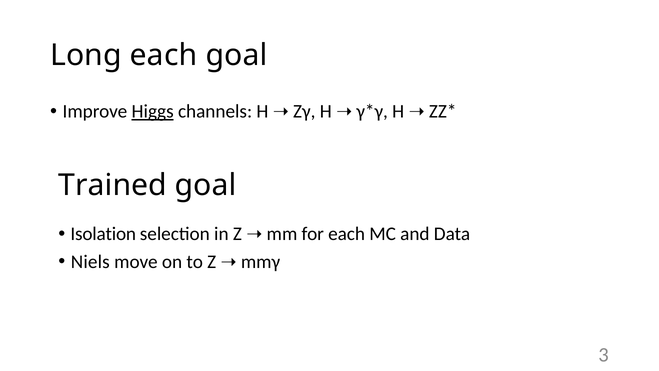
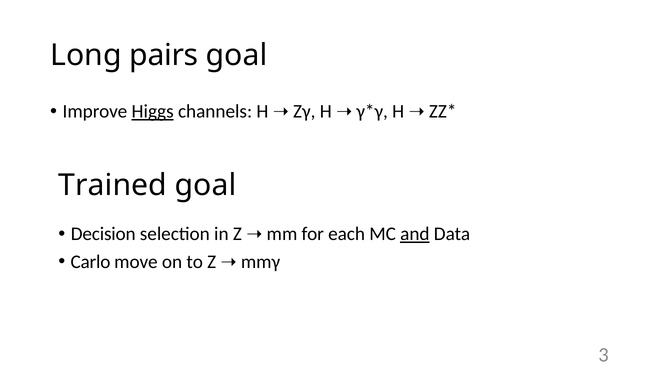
Long each: each -> pairs (164, 55)
Isolation: Isolation -> Decision (103, 234)
and underline: none -> present (415, 234)
Niels: Niels -> Carlo (90, 261)
